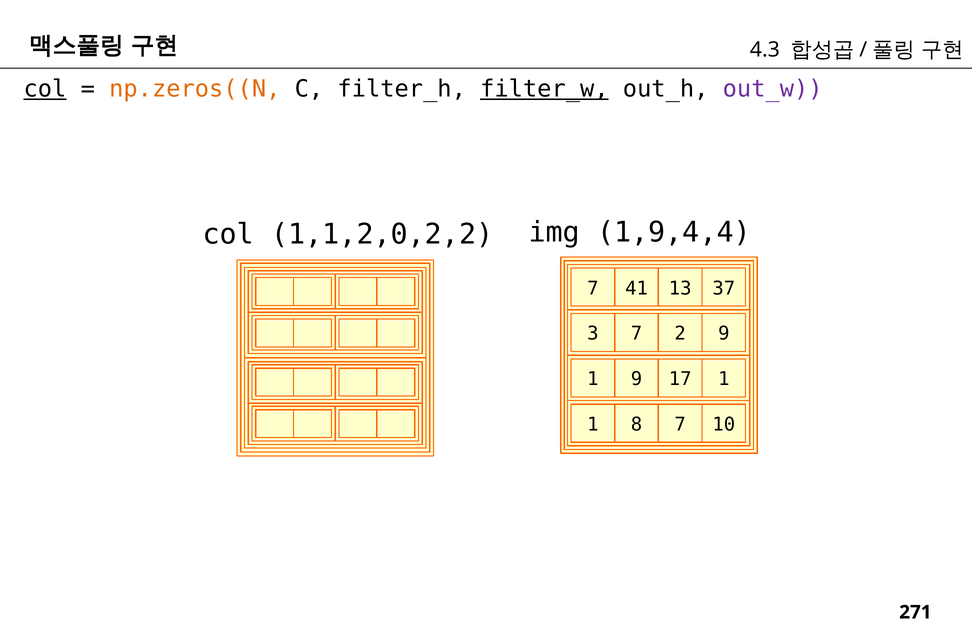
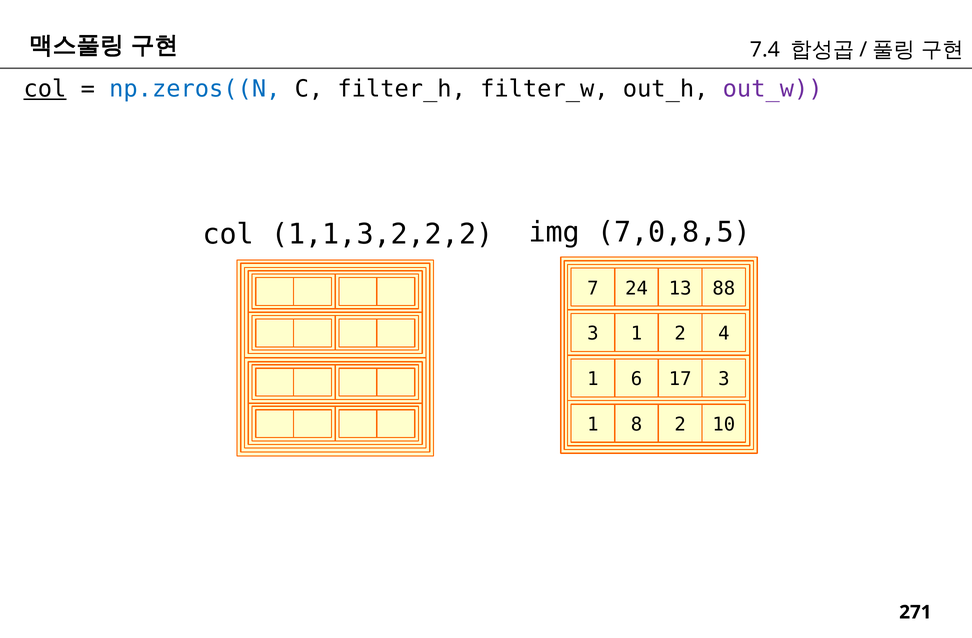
4.3: 4.3 -> 7.4 (765, 50)
np.zeros((N colour: orange -> blue (195, 89)
filter_w underline: present -> none (544, 89)
1,1,2,0,2,2: 1,1,2,0,2,2 -> 1,1,3,2,2,2 (382, 235)
1,9,4,4: 1,9,4,4 -> 7,0,8,5 (674, 232)
41: 41 -> 24 (637, 289)
37: 37 -> 88 (724, 289)
7: 7 -> 1 (636, 334)
2 9: 9 -> 4 (724, 334)
1 9: 9 -> 6 (636, 379)
17 1: 1 -> 3 (724, 379)
8 7: 7 -> 2 (680, 425)
